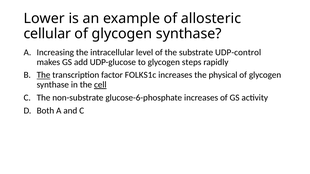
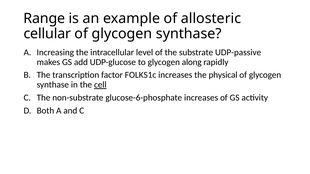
Lower: Lower -> Range (44, 18)
UDP-control: UDP-control -> UDP-passive (238, 52)
steps: steps -> along (192, 62)
The underline: present -> none (44, 75)
